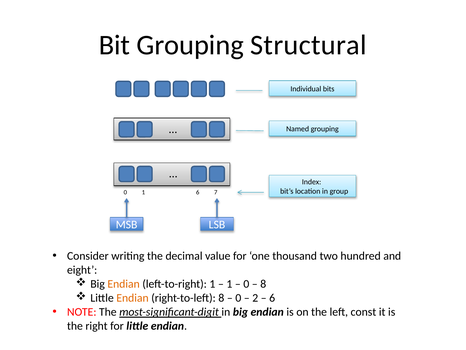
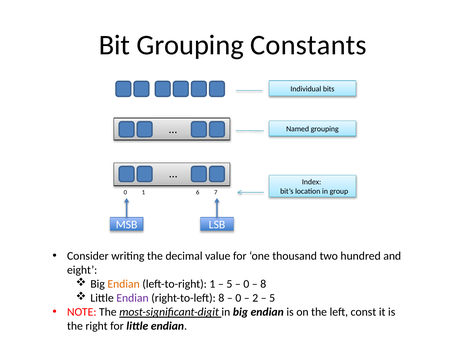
Structural: Structural -> Constants (309, 45)
1: 1 -> 5 (229, 284)
Endian colour: orange -> purple (133, 298)
6: 6 -> 5 (272, 298)
